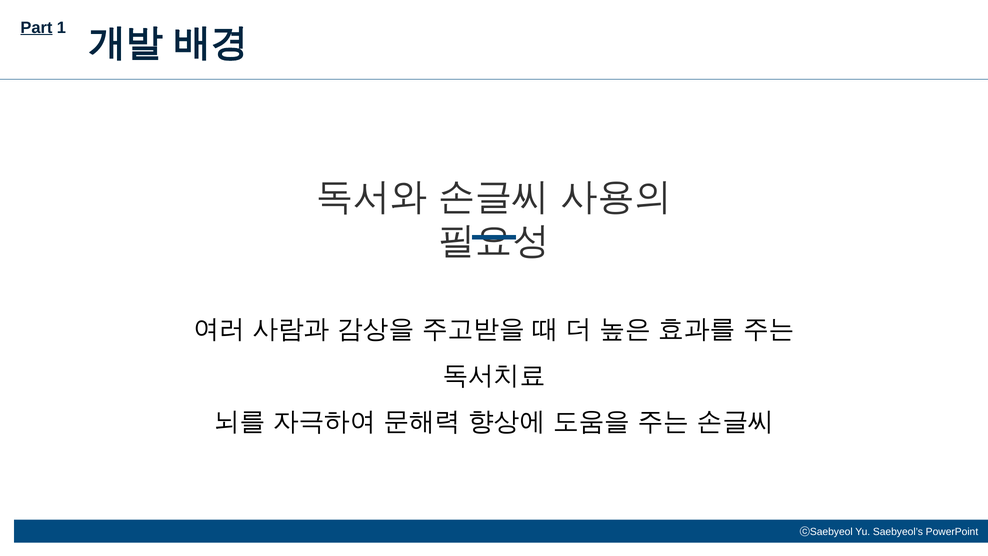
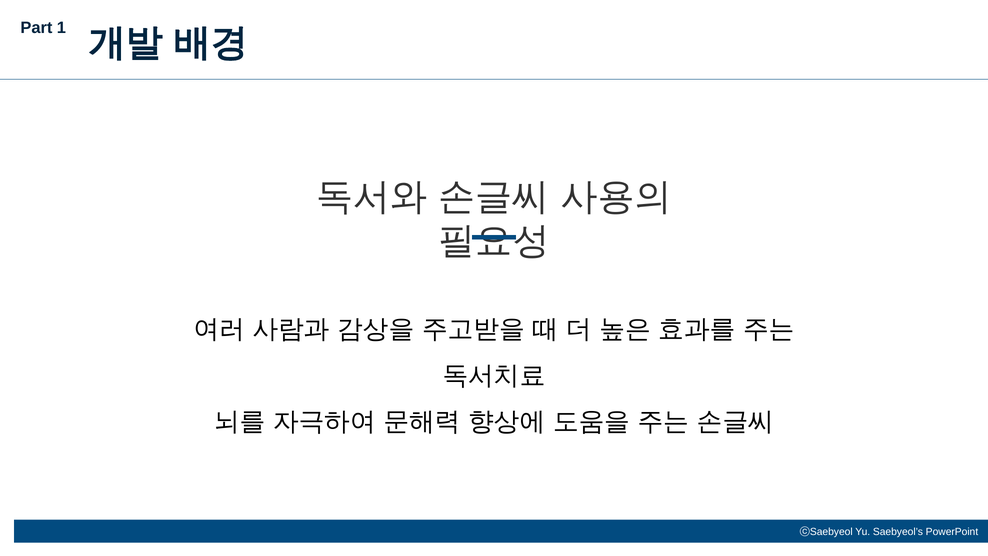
Part underline: present -> none (36, 28)
